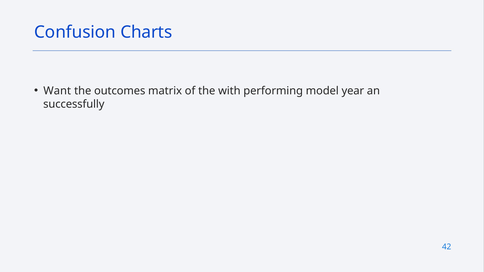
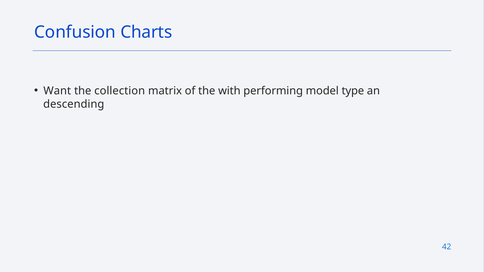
outcomes: outcomes -> collection (120, 91)
year: year -> type (353, 91)
successfully: successfully -> descending (74, 104)
